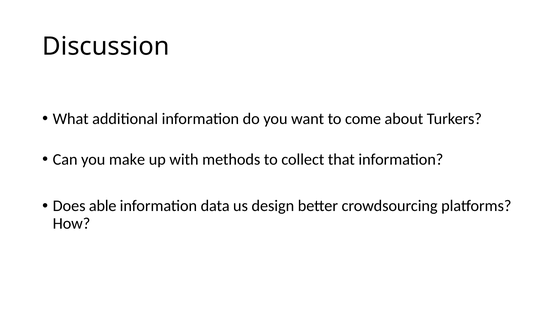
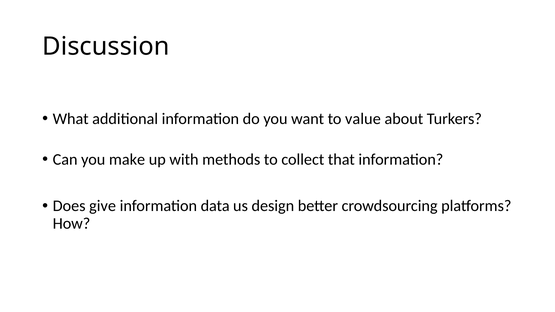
come: come -> value (363, 119)
able: able -> give (103, 206)
